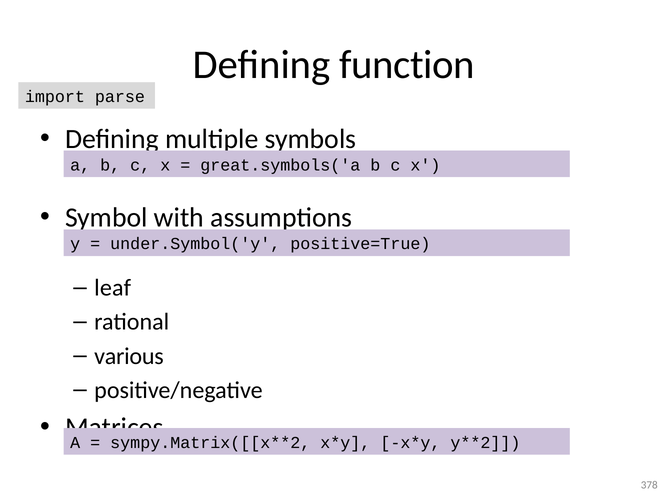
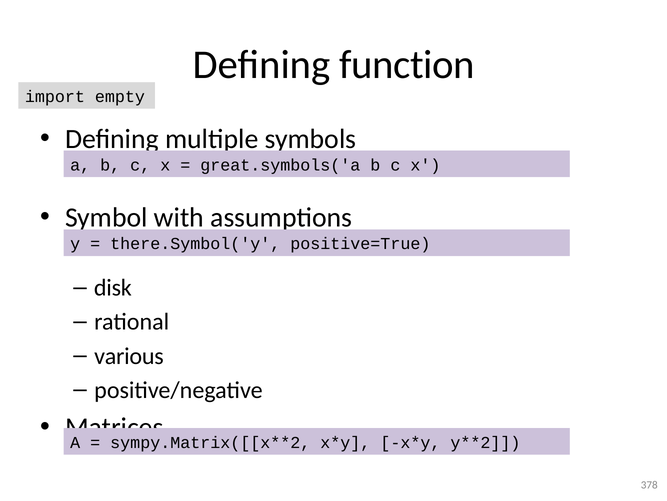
parse: parse -> empty (120, 96)
under.Symbol('y: under.Symbol('y -> there.Symbol('y (195, 244)
leaf: leaf -> disk (113, 287)
